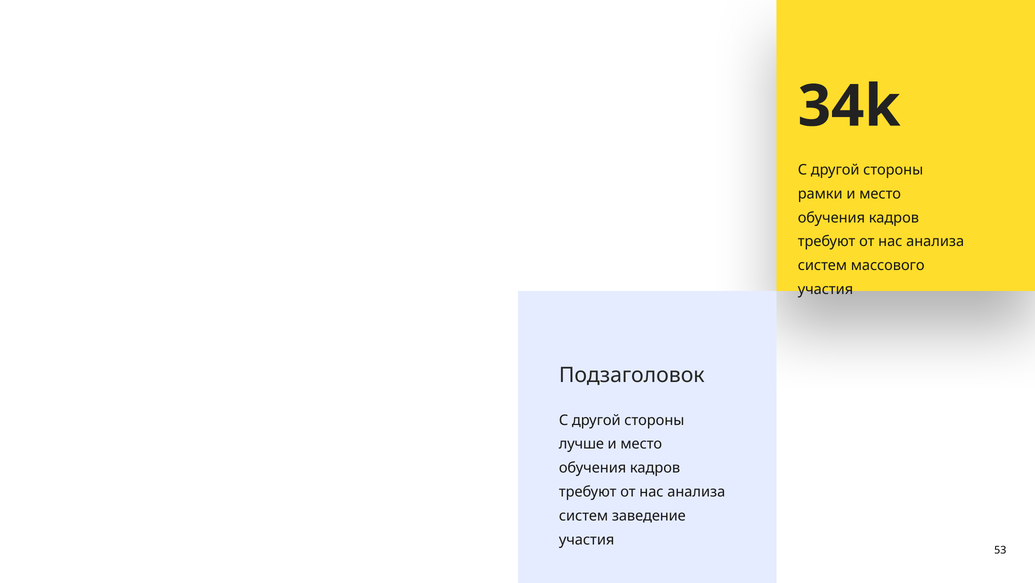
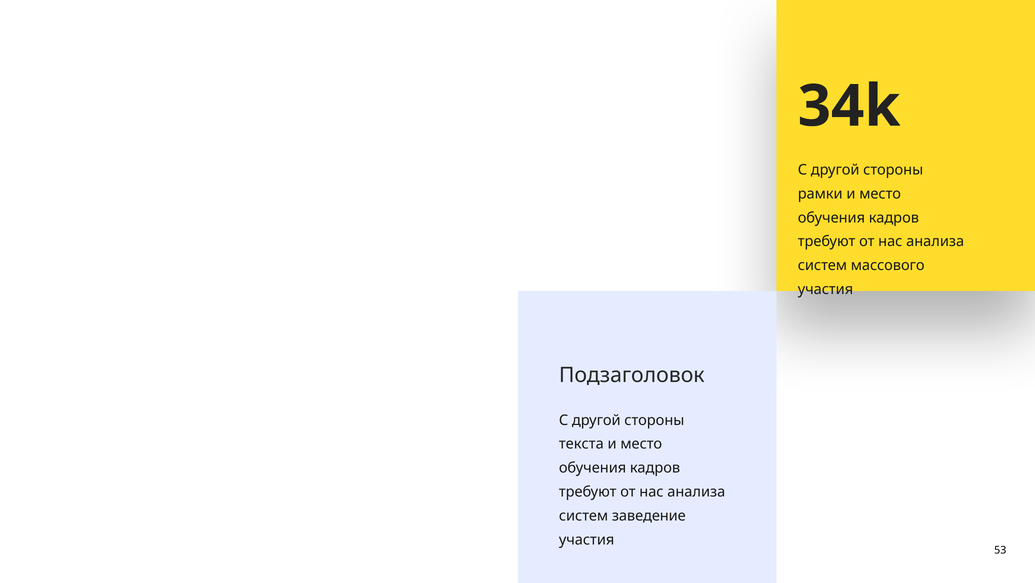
лучше: лучше -> текста (581, 444)
